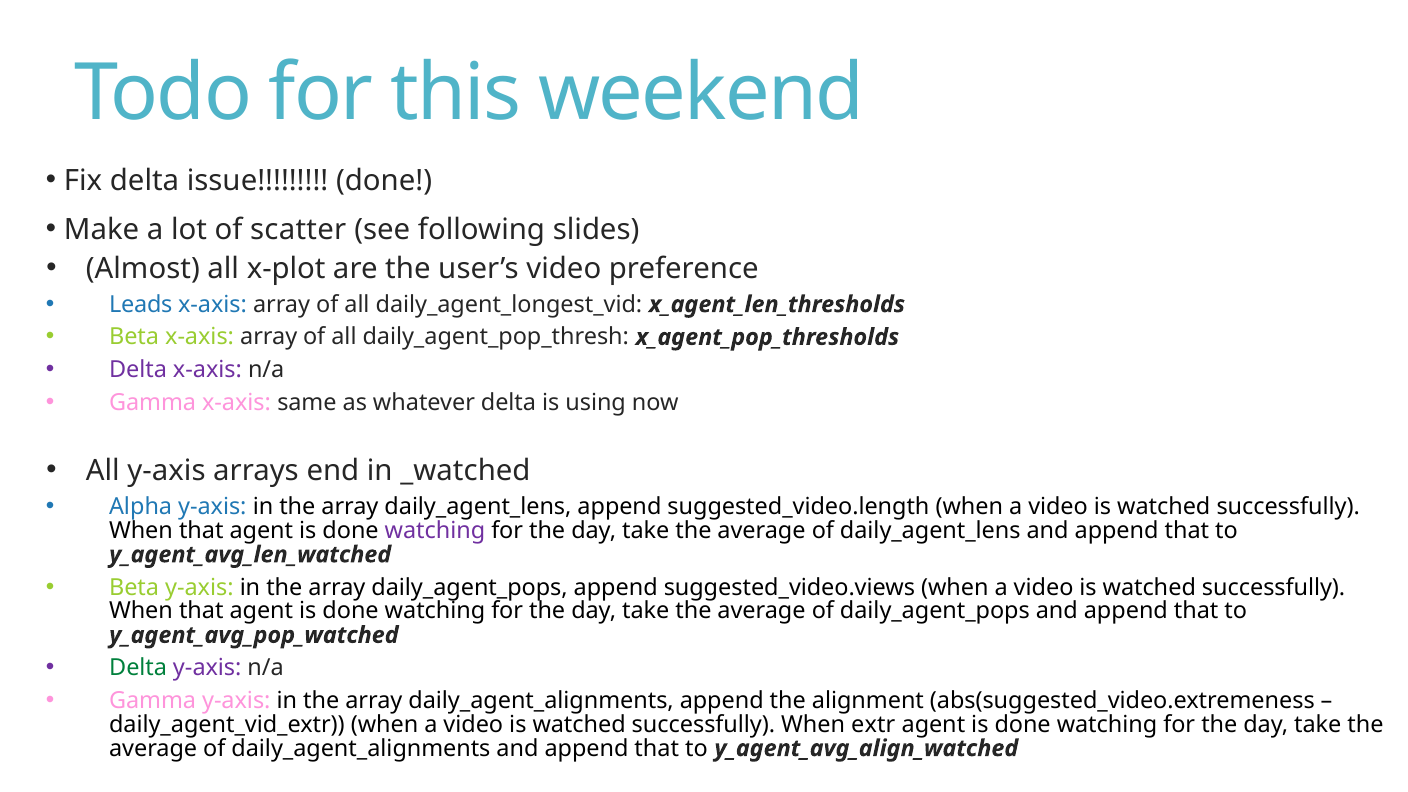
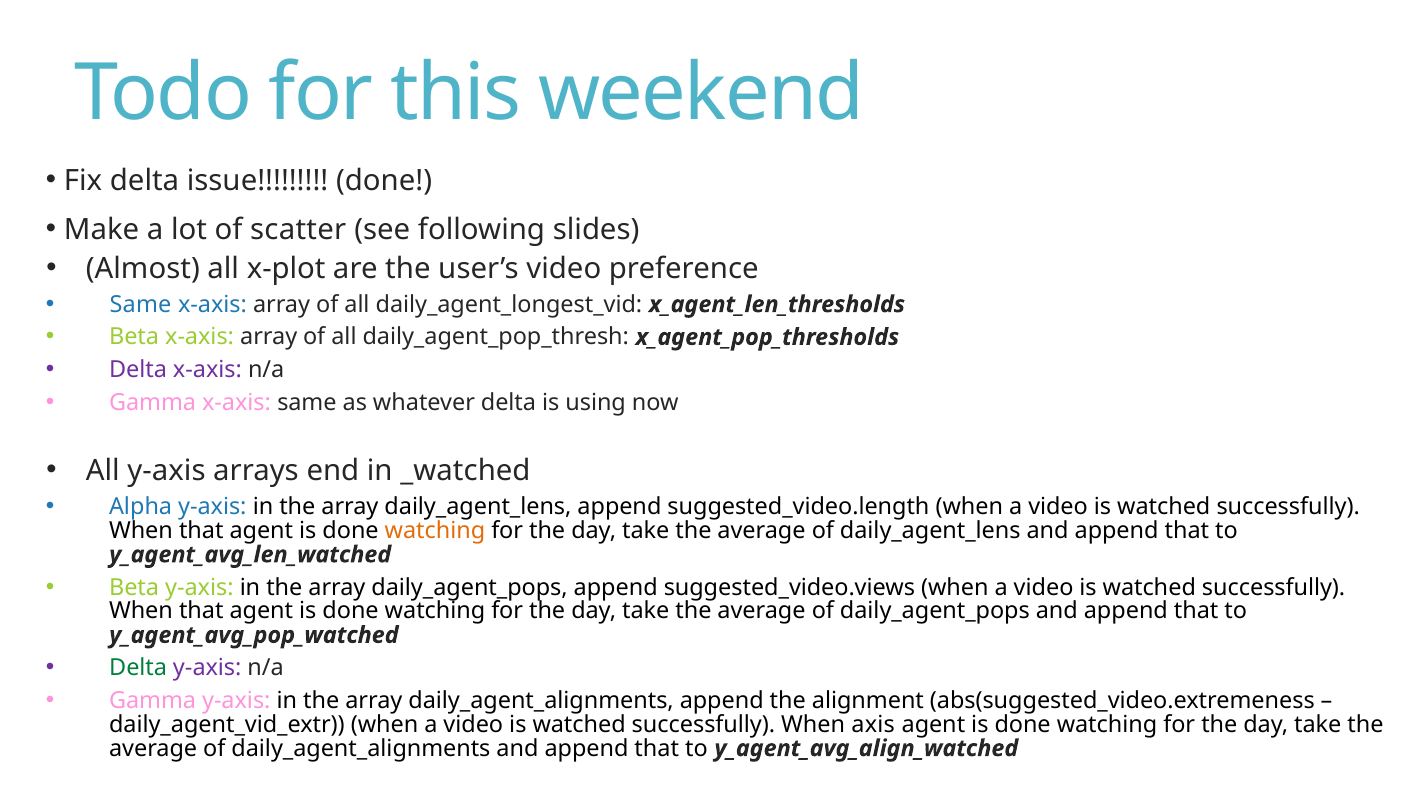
Leads: Leads -> Same (141, 304)
watching colour: purple -> orange (435, 531)
extr: extr -> axis (873, 724)
